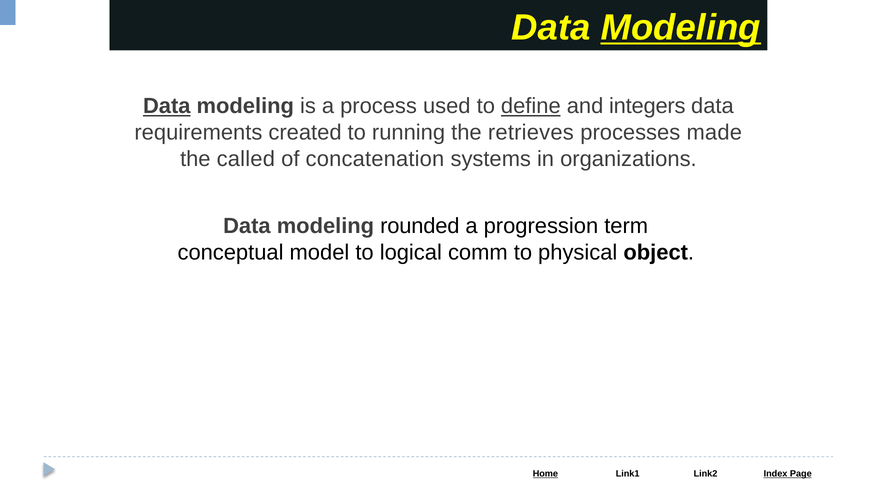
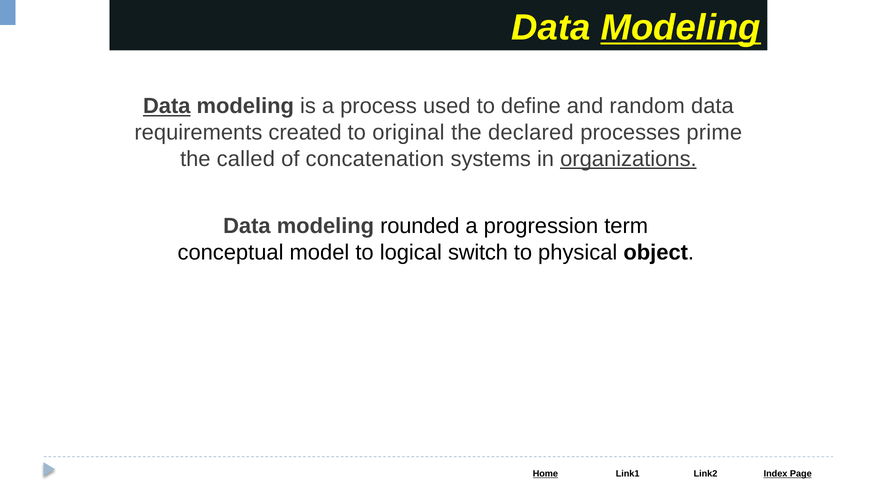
define underline: present -> none (531, 106)
integers: integers -> random (647, 106)
running: running -> original (408, 133)
retrieves: retrieves -> declared (531, 133)
made: made -> prime (714, 133)
organizations underline: none -> present (628, 159)
comm: comm -> switch (478, 252)
